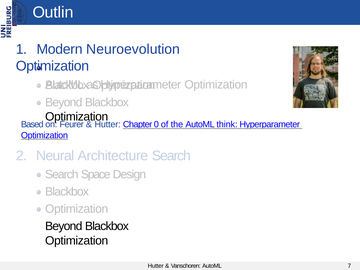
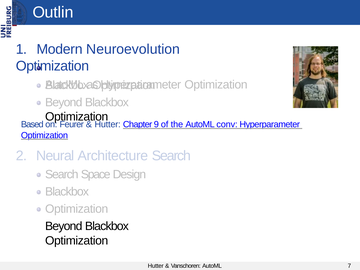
0: 0 -> 9 (156, 124)
think: think -> conv (227, 124)
